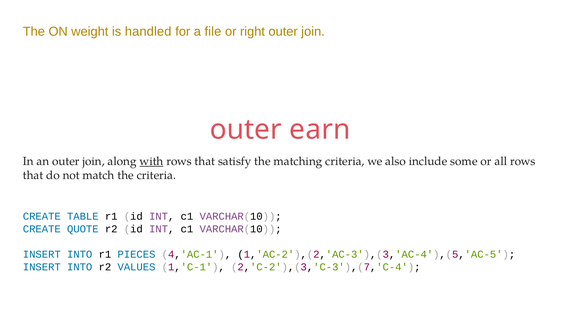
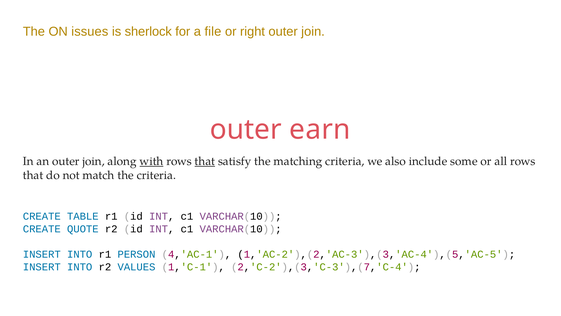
weight: weight -> issues (90, 31)
handled: handled -> sherlock (148, 31)
that underline: none -> present (205, 161)
PIECES: PIECES -> PERSON (136, 254)
